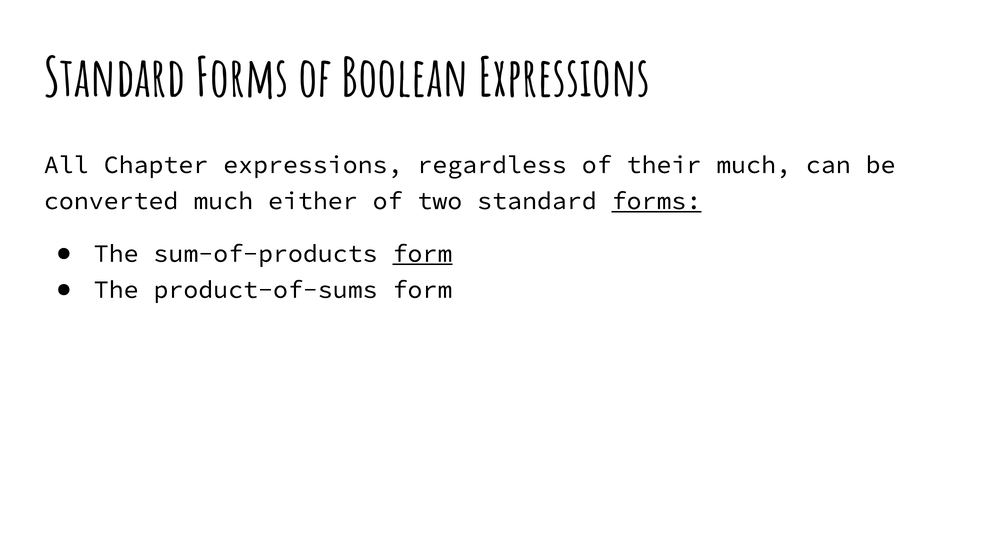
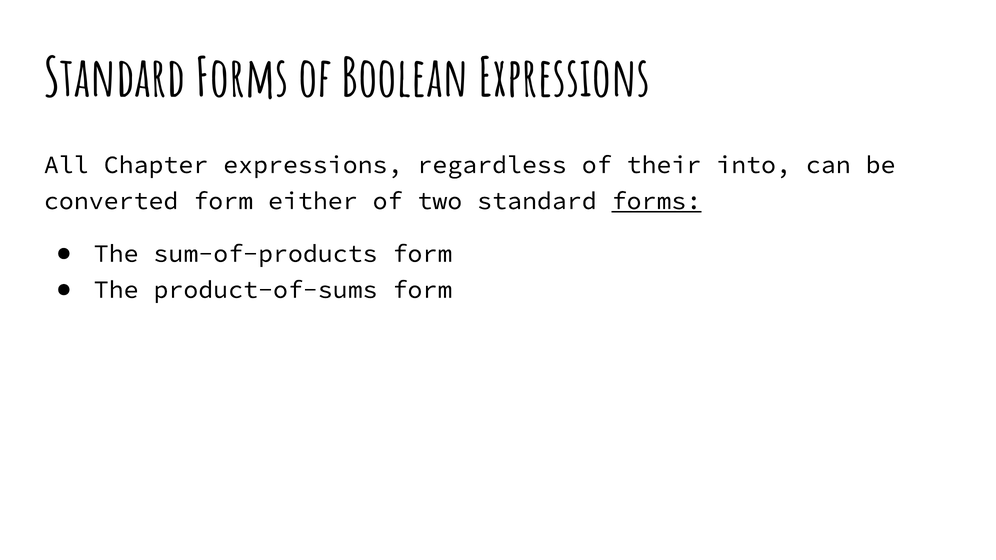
their much: much -> into (754, 165)
converted much: much -> form (223, 201)
form underline: present -> none (422, 254)
